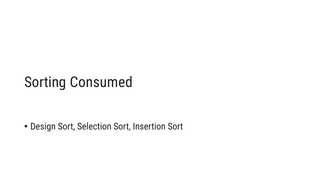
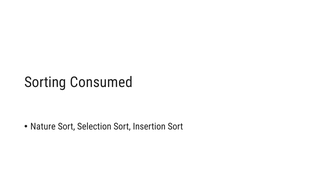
Design: Design -> Nature (43, 127)
